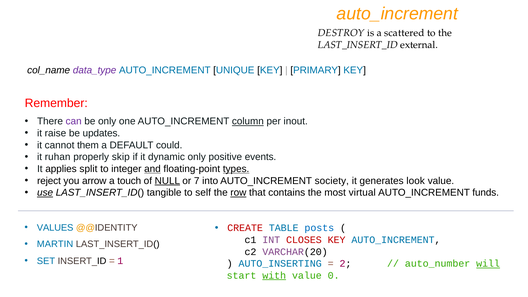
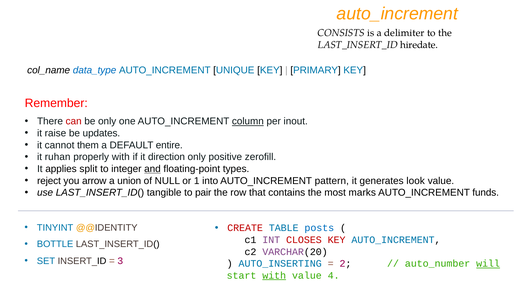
DESTROY: DESTROY -> CONSISTS (341, 33)
scattered: scattered -> delimiter (404, 33)
external: external -> hiredate (419, 45)
data_type colour: purple -> blue (95, 70)
can colour: purple -> red (74, 121)
could: could -> entire (169, 145)
properly skip: skip -> with (121, 157)
dynamic: dynamic -> direction (166, 157)
events: events -> zerofill (260, 157)
types underline: present -> none (236, 169)
touch: touch -> union (129, 181)
NULL underline: present -> none (167, 181)
7: 7 -> 1 (197, 181)
society: society -> pattern (332, 181)
use underline: present -> none (45, 193)
self: self -> pair (203, 193)
row underline: present -> none (238, 193)
virtual: virtual -> marks (362, 193)
VALUES: VALUES -> TINYINT (55, 228)
MARTIN: MARTIN -> BOTTLE (55, 244)
1: 1 -> 3 (120, 261)
0: 0 -> 4 (334, 276)
